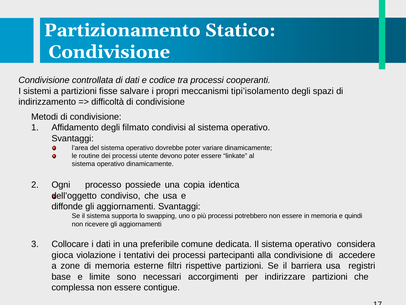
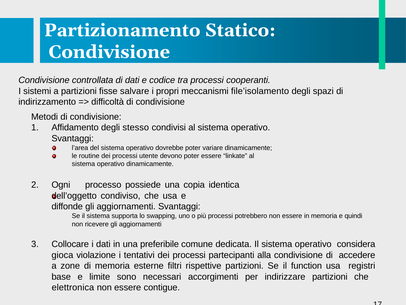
tipi’isolamento: tipi’isolamento -> file’isolamento (260, 91)
filmato: filmato -> stesso (136, 127)
barriera: barriera -> function (307, 265)
complessa: complessa -> elettronica (73, 287)
